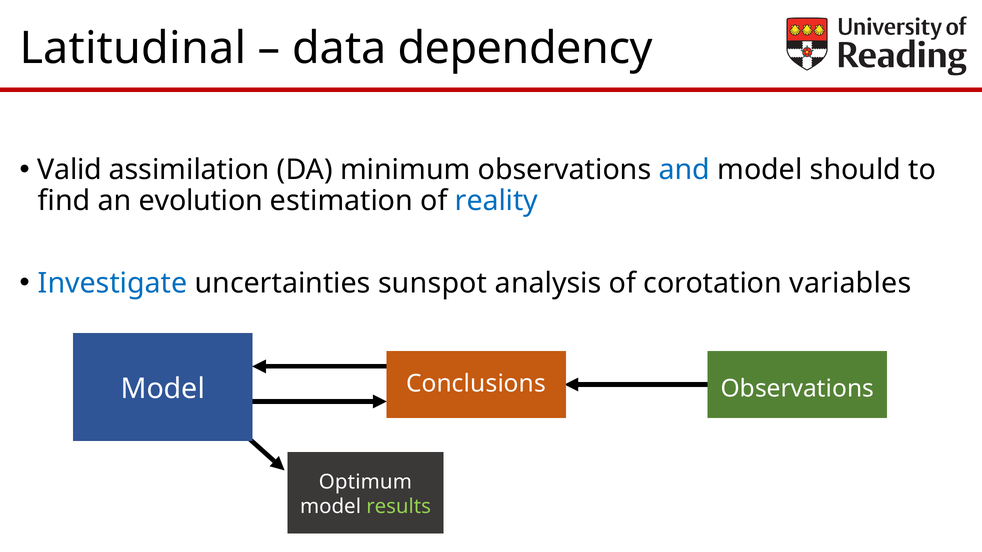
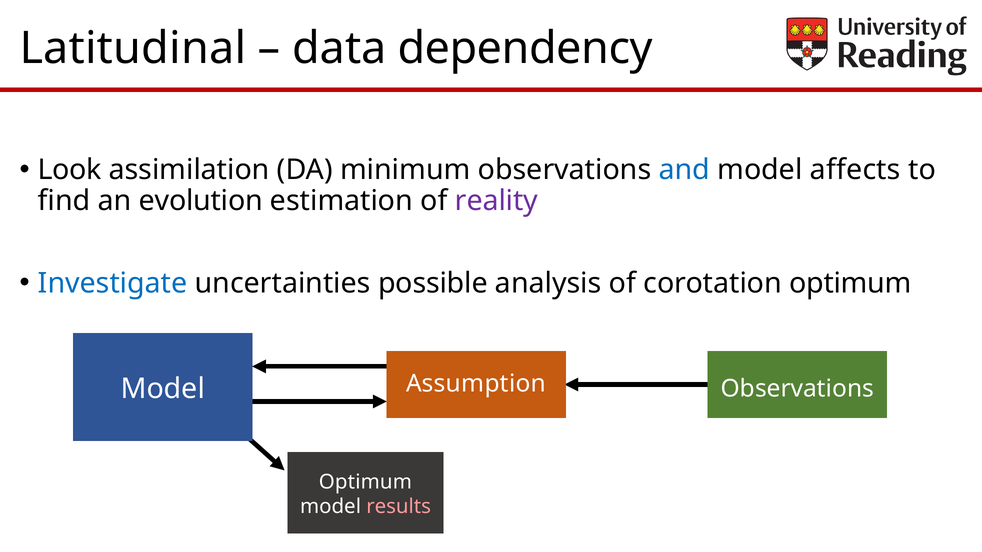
Valid: Valid -> Look (70, 170)
should: should -> affects (855, 170)
reality colour: blue -> purple (497, 201)
sunspot: sunspot -> possible (433, 283)
corotation variables: variables -> optimum (851, 283)
Conclusions: Conclusions -> Assumption (476, 384)
results colour: light green -> pink (399, 507)
